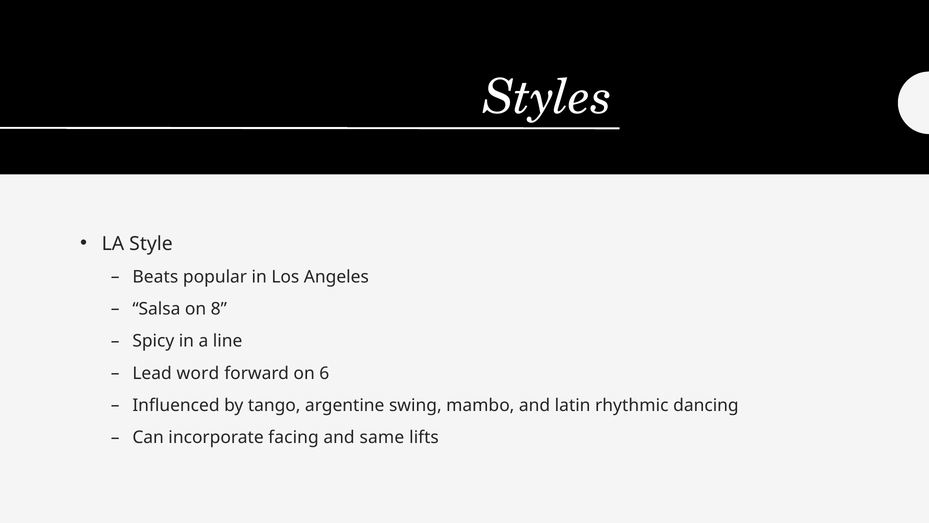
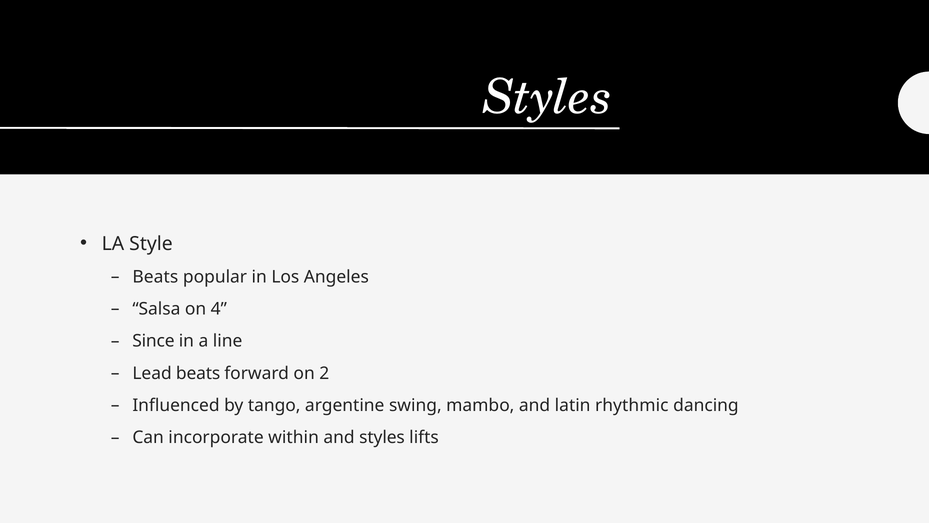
8: 8 -> 4 (219, 309)
Spicy: Spicy -> Since (153, 341)
Lead word: word -> beats (198, 373)
6: 6 -> 2 (324, 373)
facing: facing -> within (294, 437)
and same: same -> styles (382, 437)
